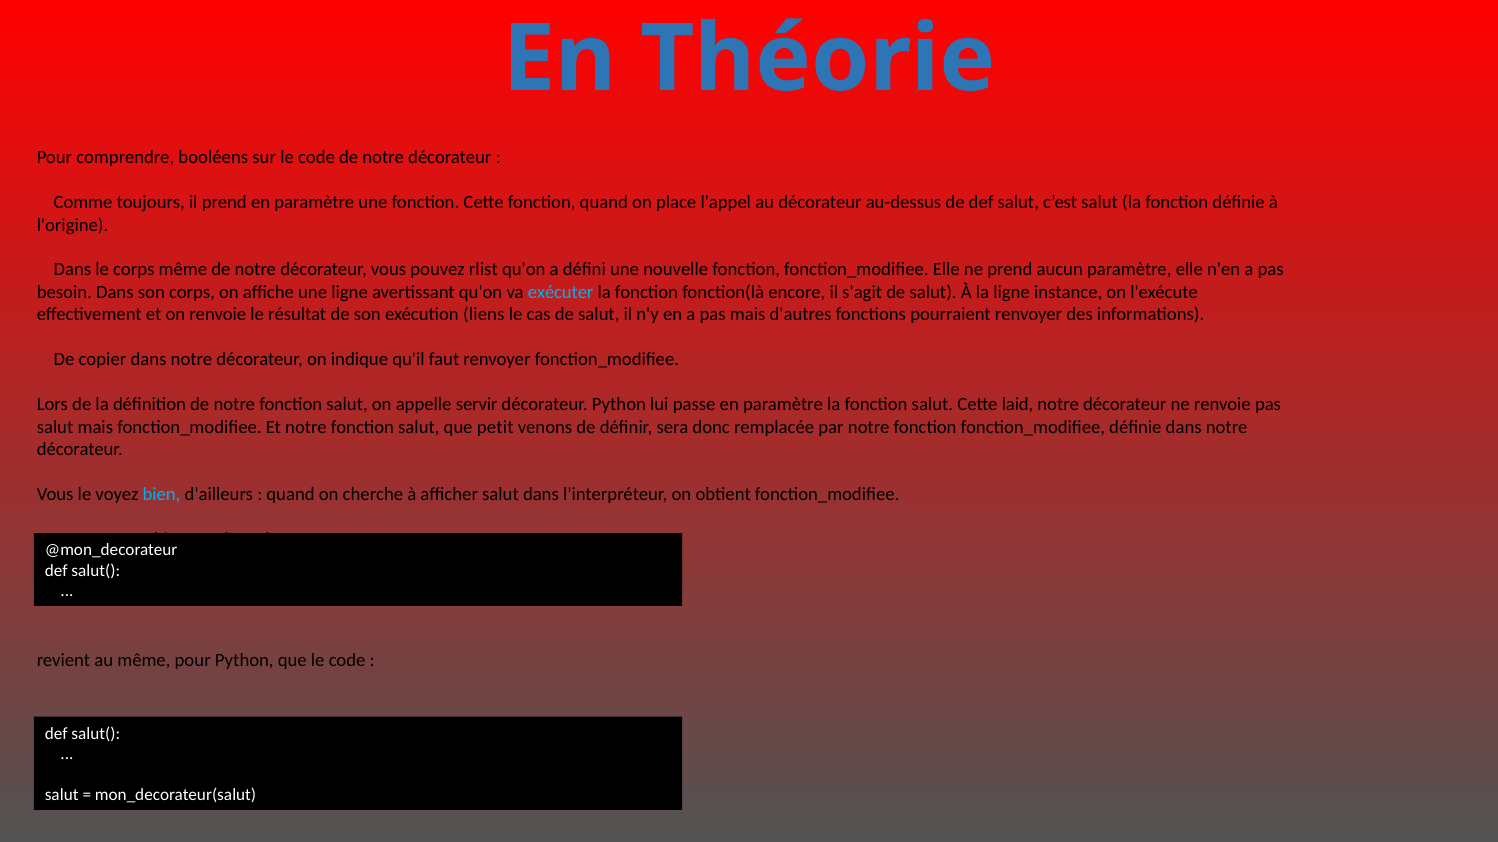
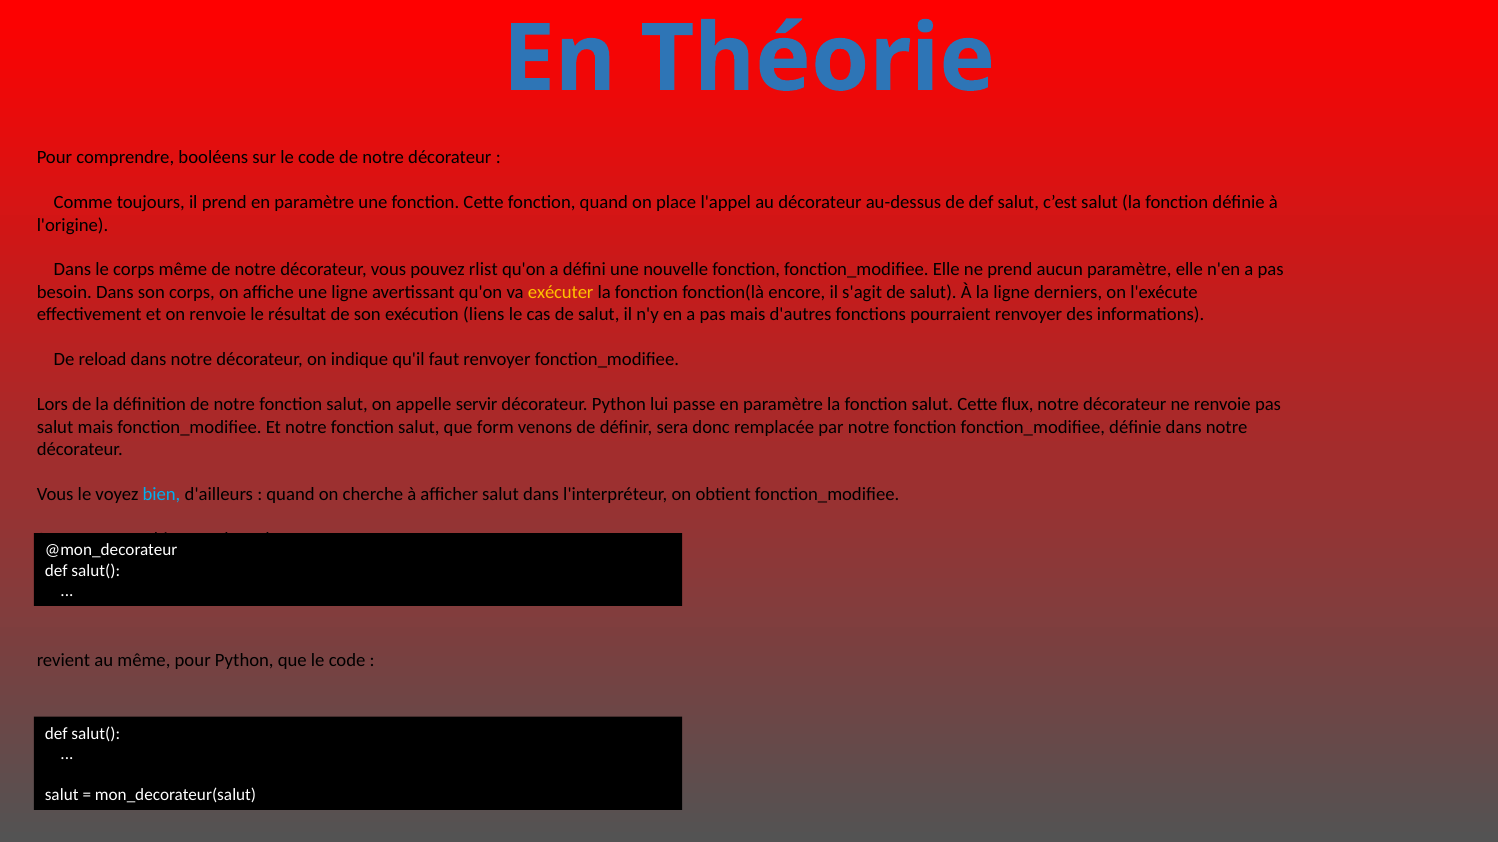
exécuter colour: light blue -> yellow (561, 292)
instance: instance -> derniers (1068, 292)
copier: copier -> reload (103, 360)
laid: laid -> flux (1018, 405)
petit: petit -> form (495, 427)
